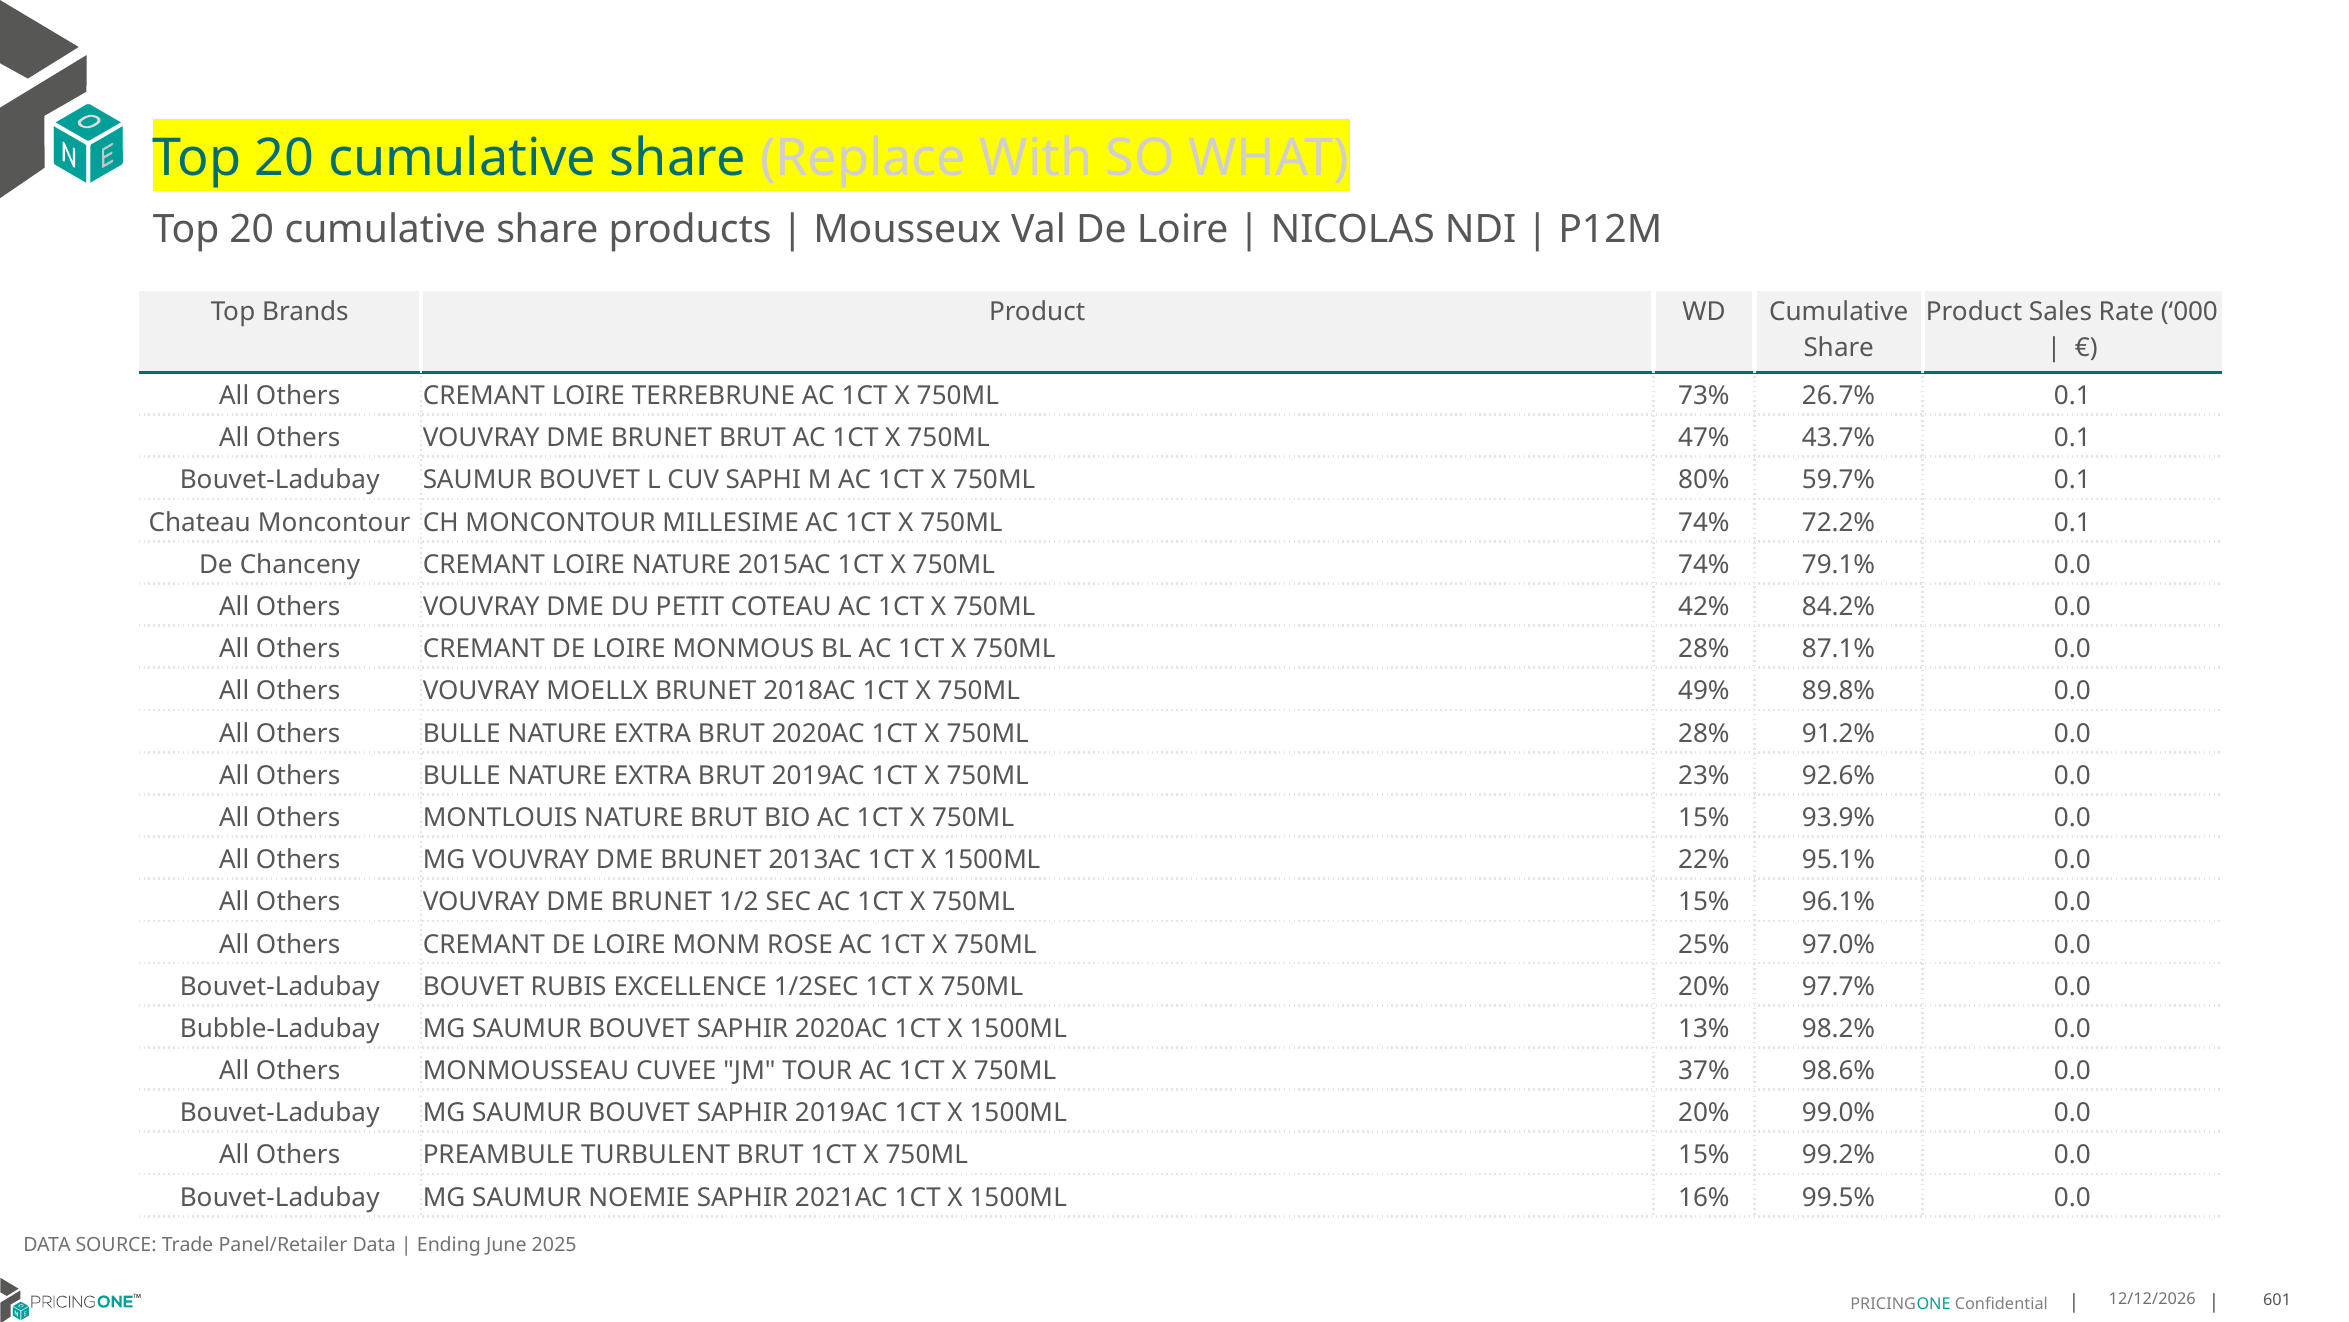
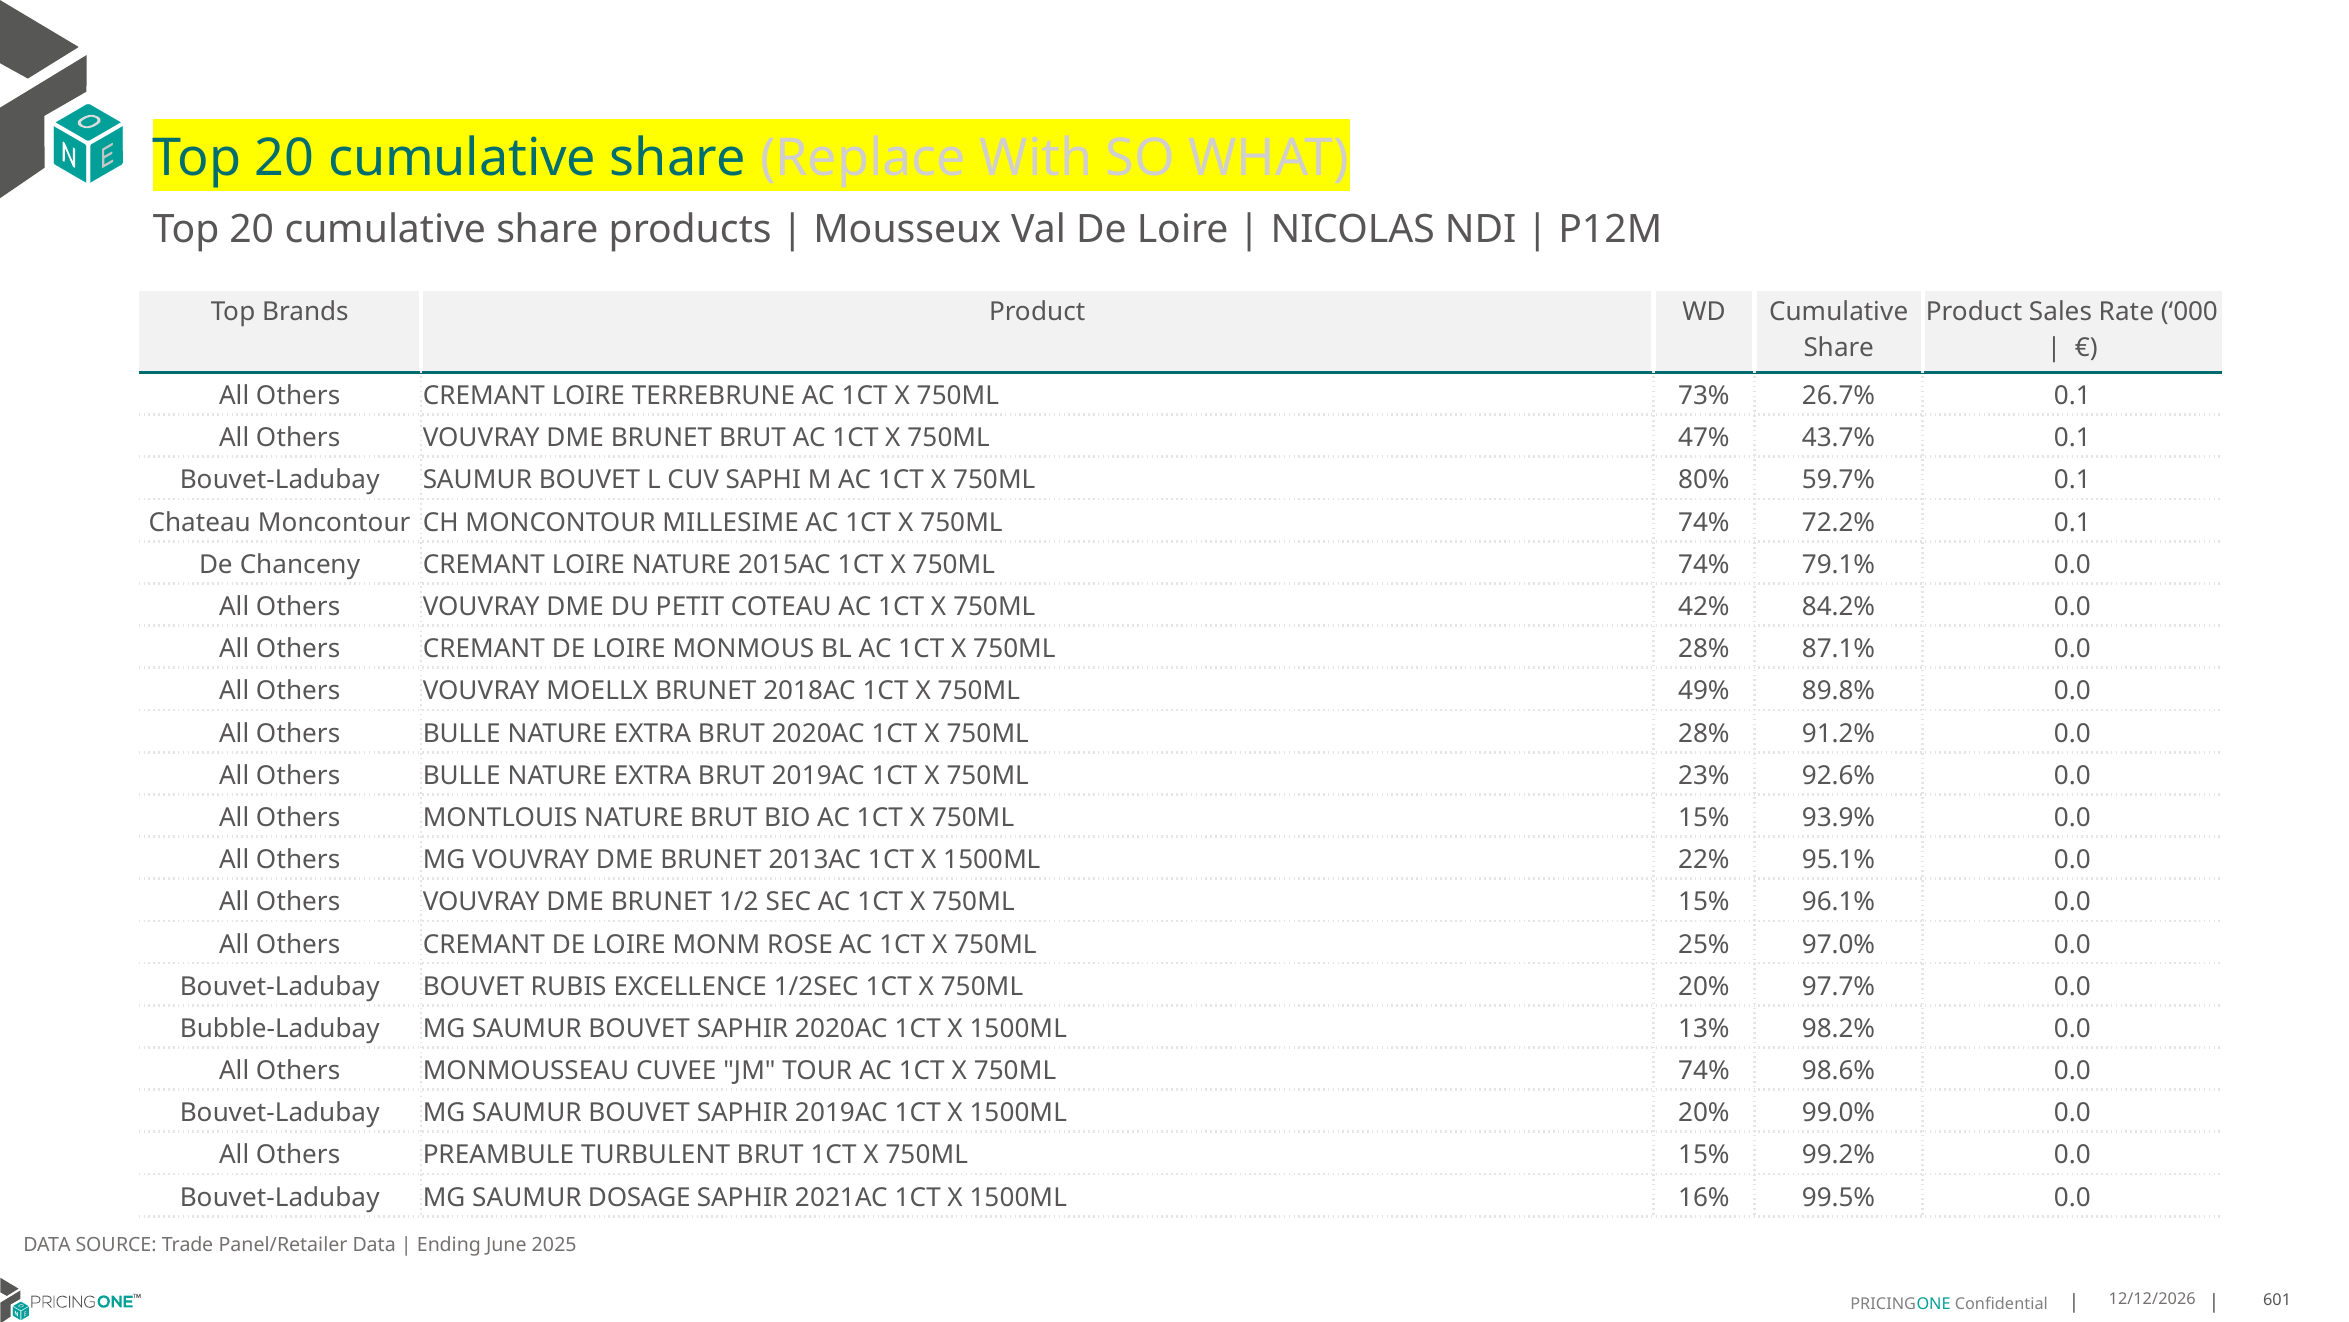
37%: 37% -> 74% (1704, 1070)
NOEMIE: NOEMIE -> DOSAGE (639, 1197)
